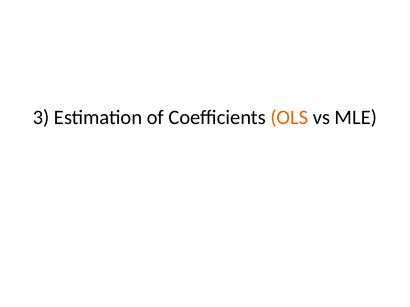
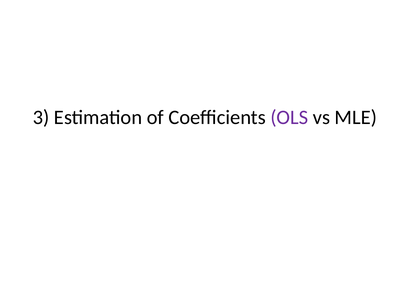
OLS colour: orange -> purple (289, 118)
